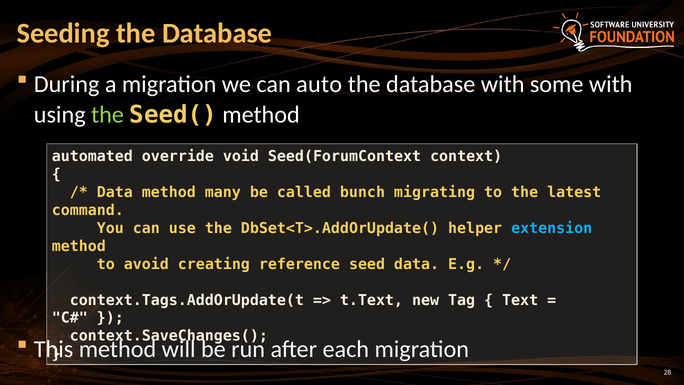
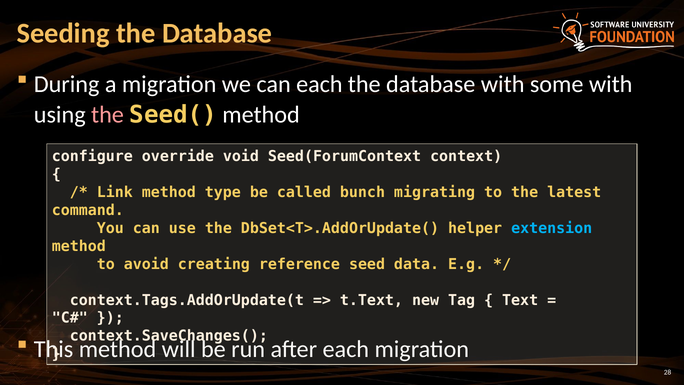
can auto: auto -> each (319, 84)
the colour: light green -> pink (108, 115)
automated: automated -> configure (92, 156)
Data: Data -> Link (115, 192)
many: many -> type (223, 192)
